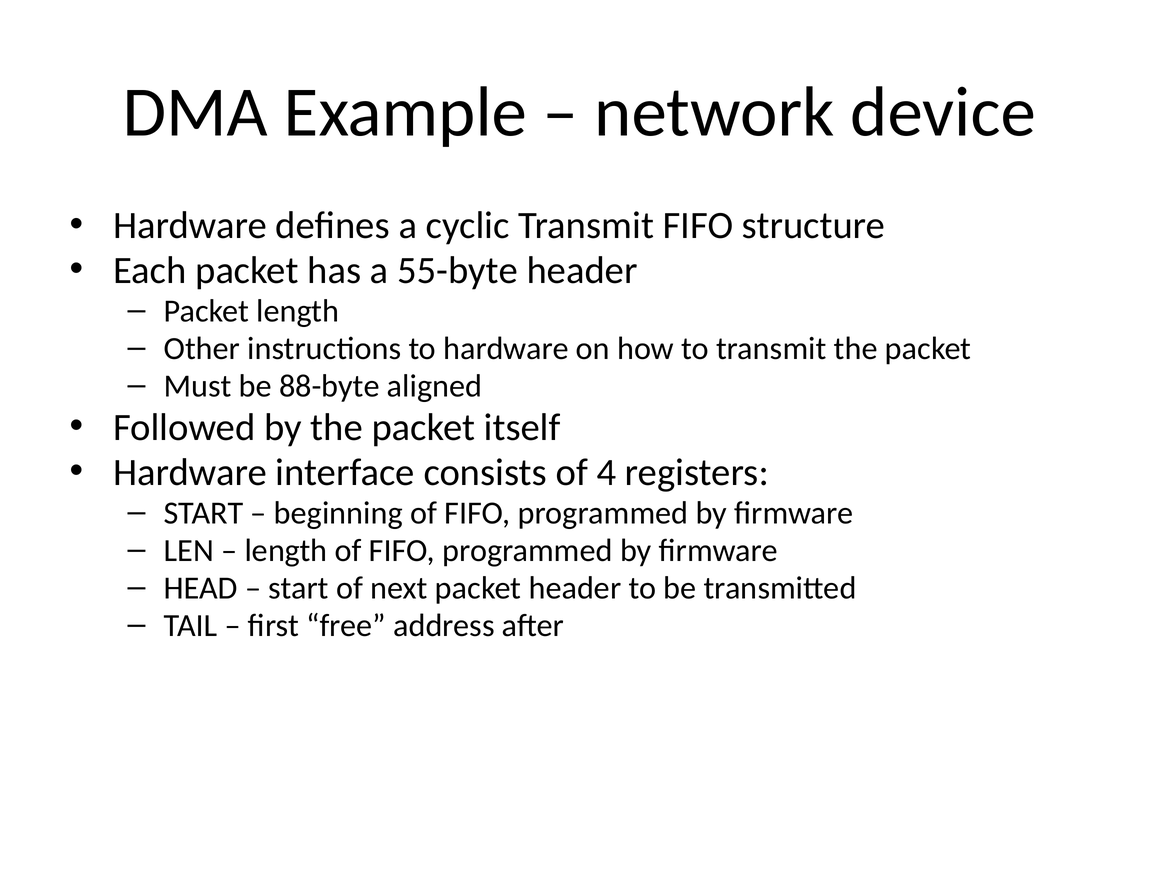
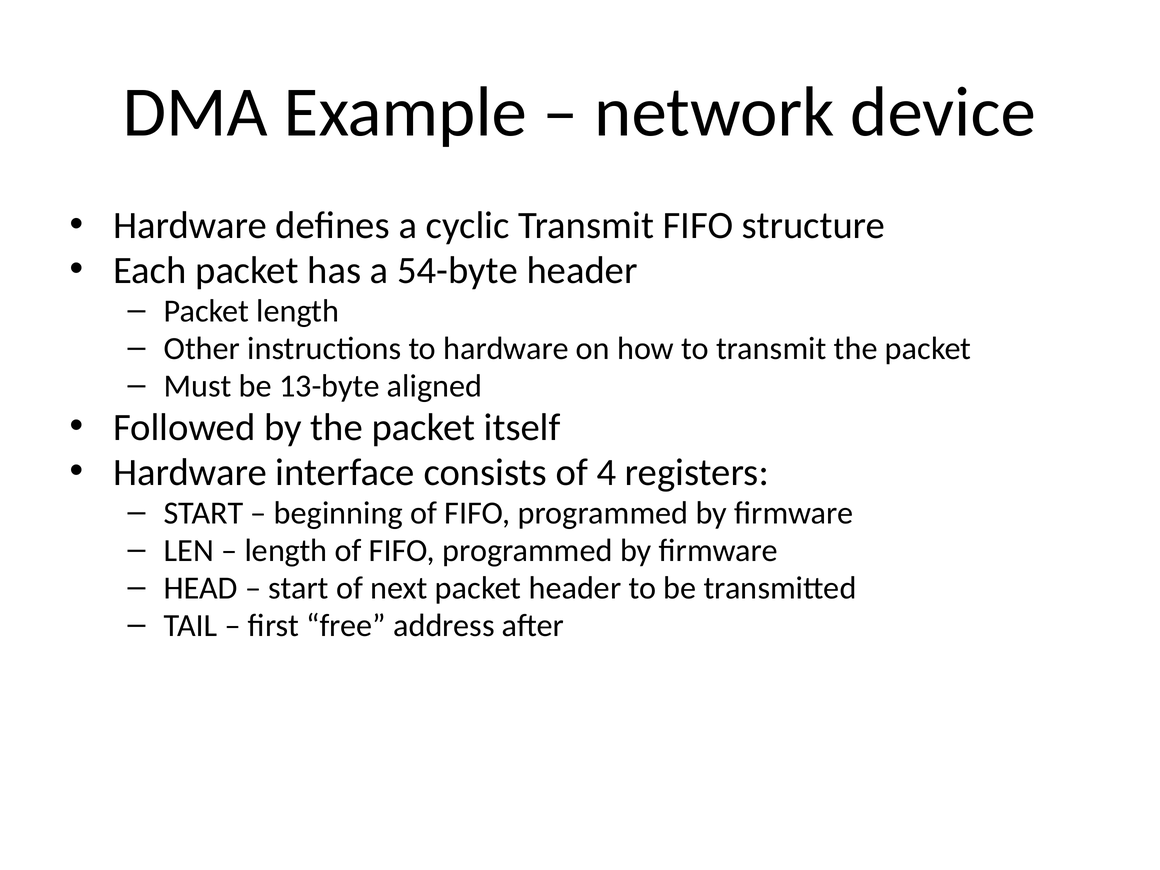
55-byte: 55-byte -> 54-byte (457, 271)
88-byte: 88-byte -> 13-byte (329, 386)
